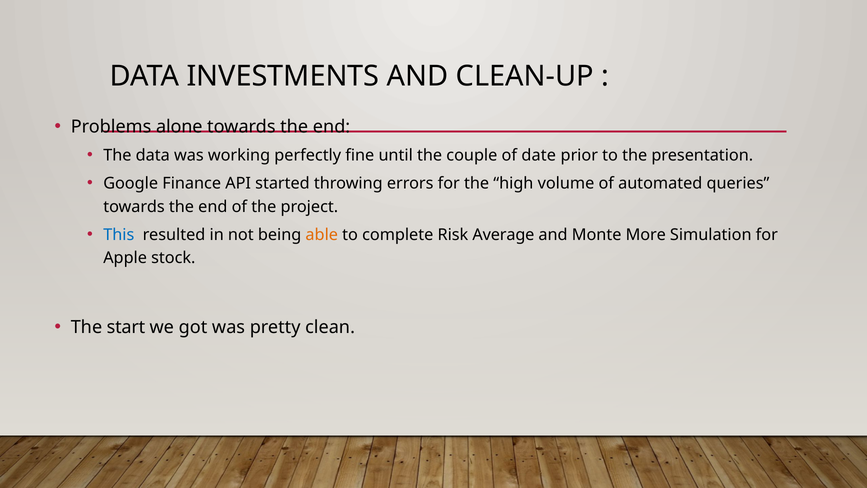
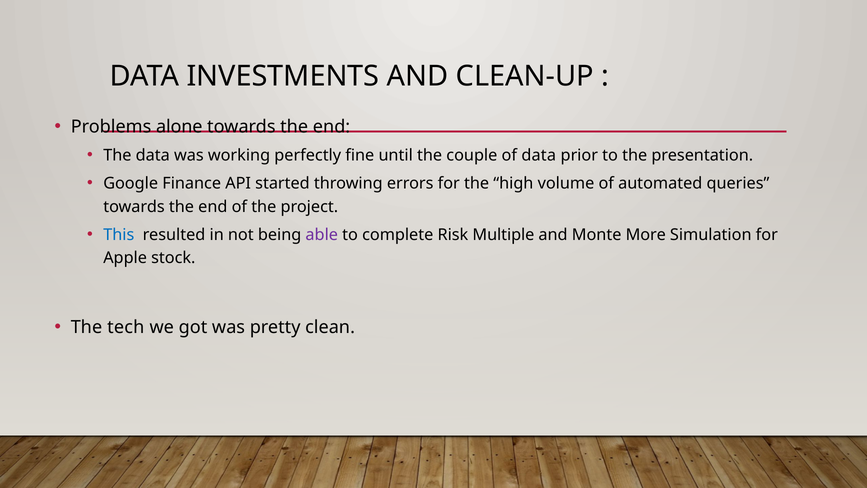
of date: date -> data (539, 155)
able colour: orange -> purple (322, 235)
Average: Average -> Multiple (503, 235)
start: start -> tech (126, 327)
